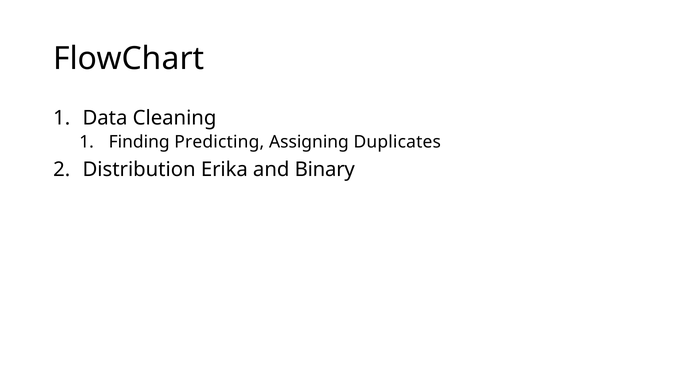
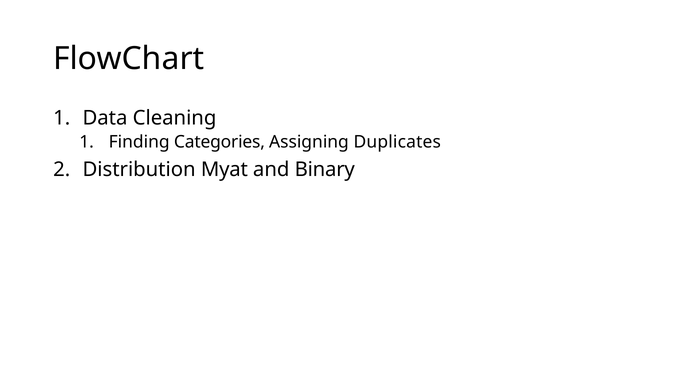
Predicting: Predicting -> Categories (219, 142)
Erika: Erika -> Myat (224, 170)
